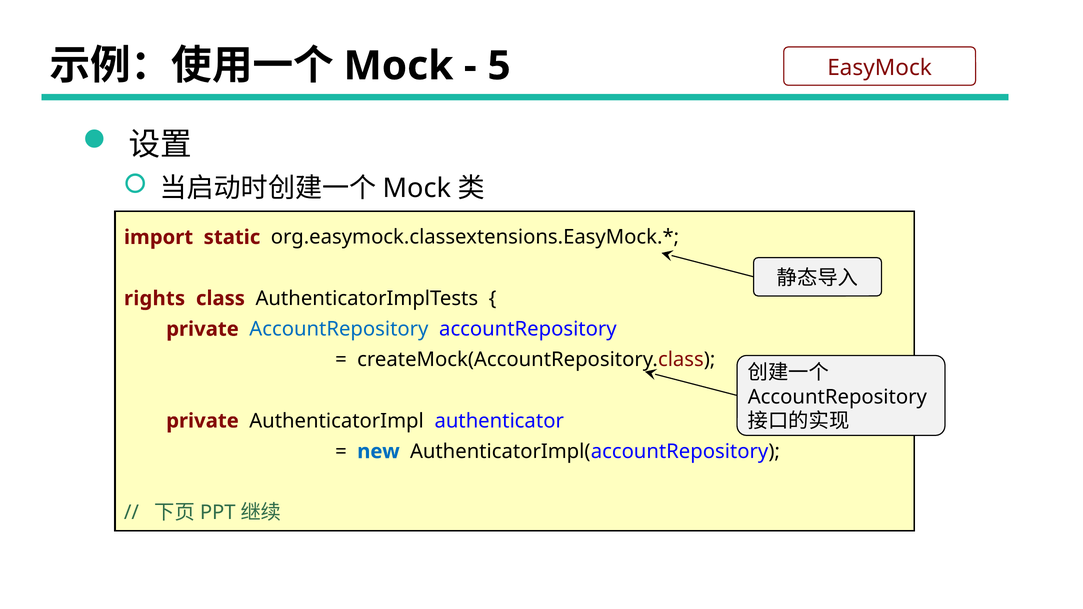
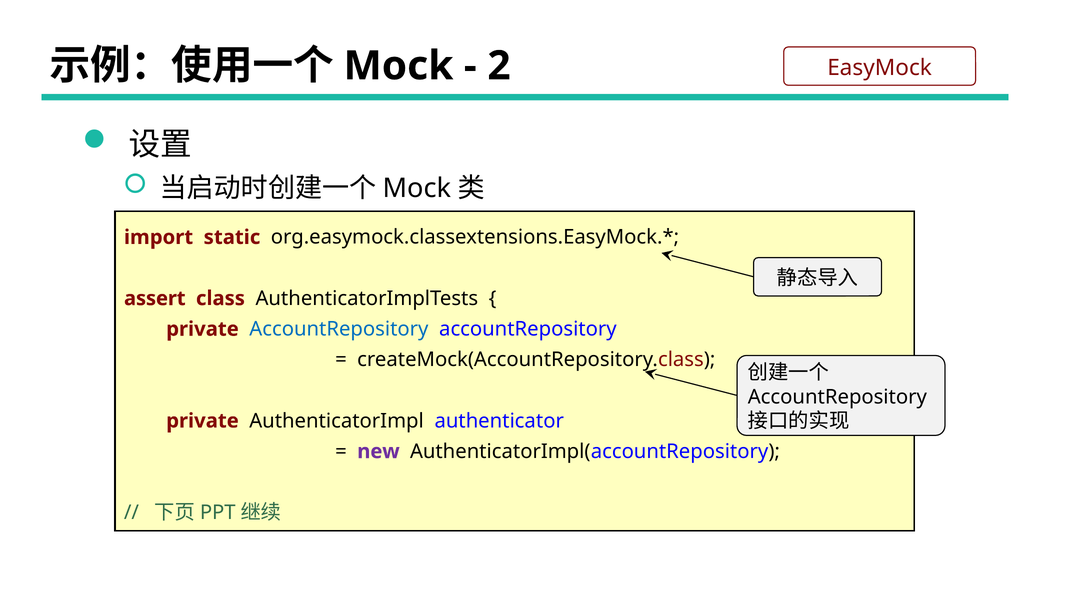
5: 5 -> 2 (499, 66)
rights: rights -> assert (155, 299)
new colour: blue -> purple (378, 452)
